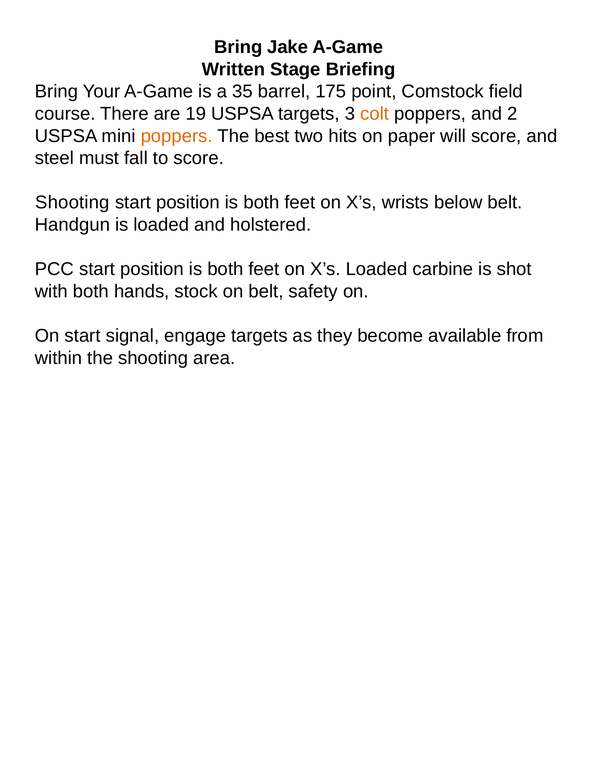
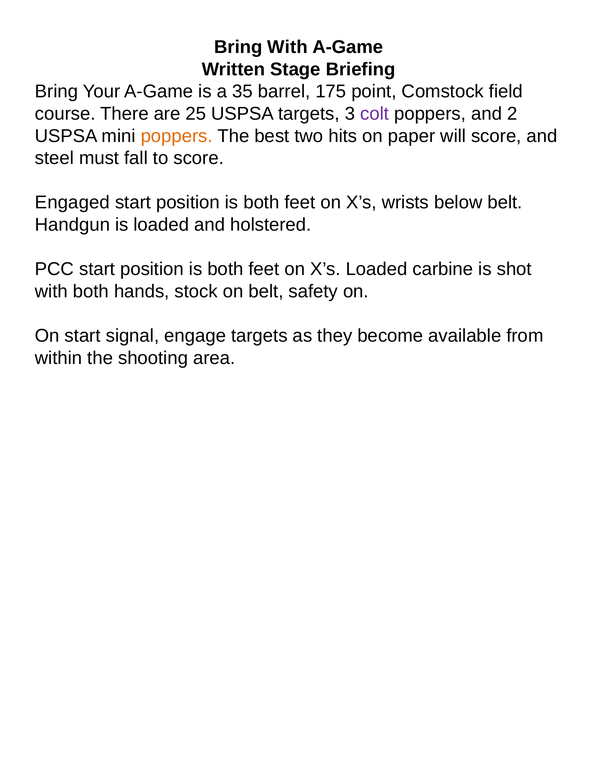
Bring Jake: Jake -> With (287, 47)
19: 19 -> 25 (196, 114)
colt colour: orange -> purple (375, 114)
Shooting: Shooting -> Engaged (72, 203)
